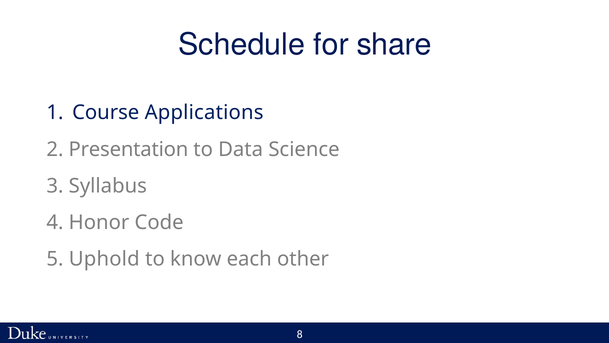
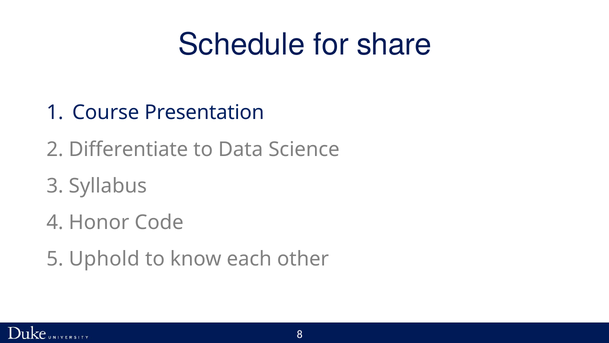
Applications: Applications -> Presentation (204, 113)
Presentation: Presentation -> Differentiate (128, 149)
